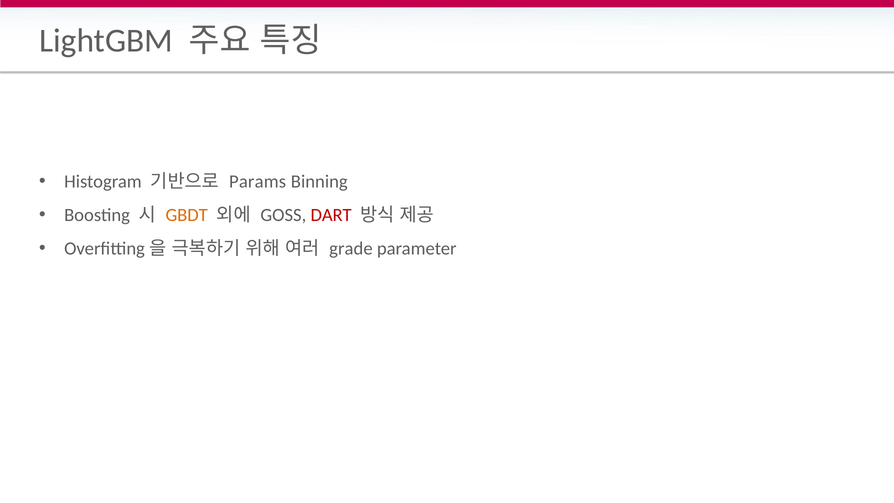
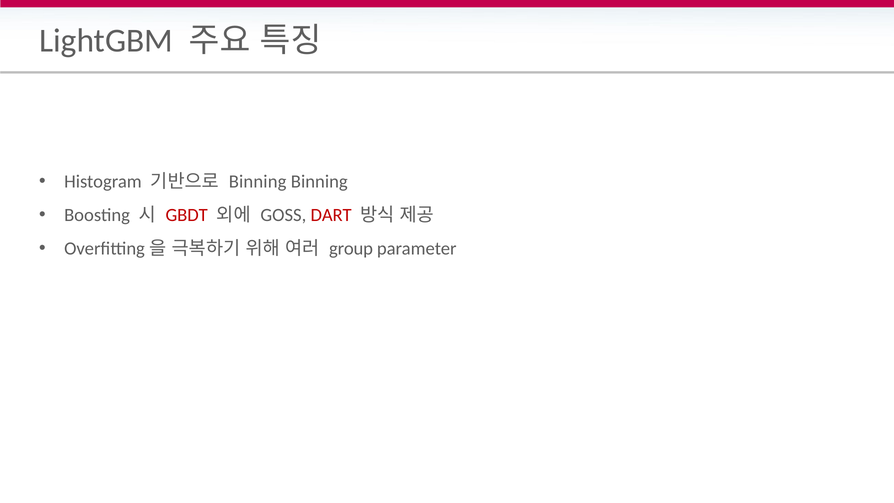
Params: Params -> Binning (258, 182)
GBDT colour: orange -> red (187, 215)
grade: grade -> group (351, 249)
